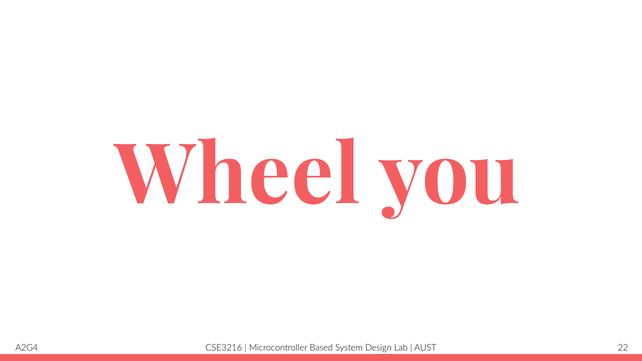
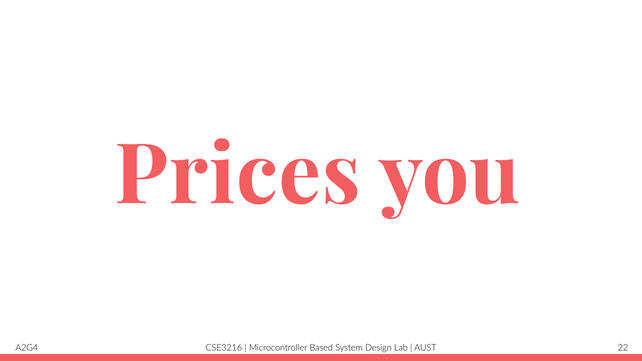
Wheel: Wheel -> Prices (237, 176)
